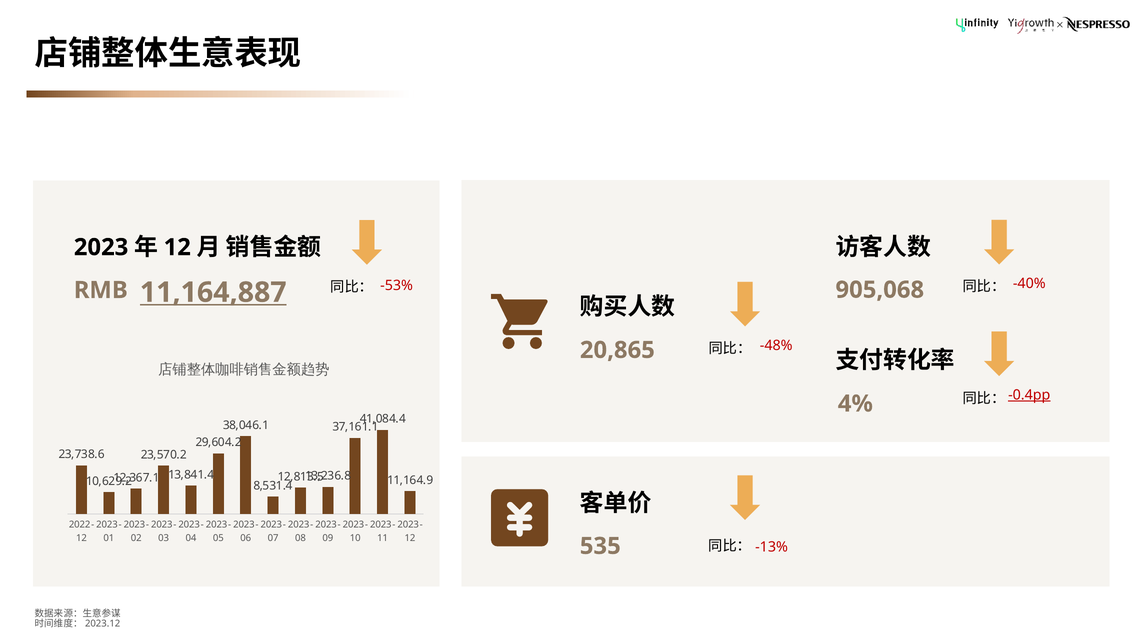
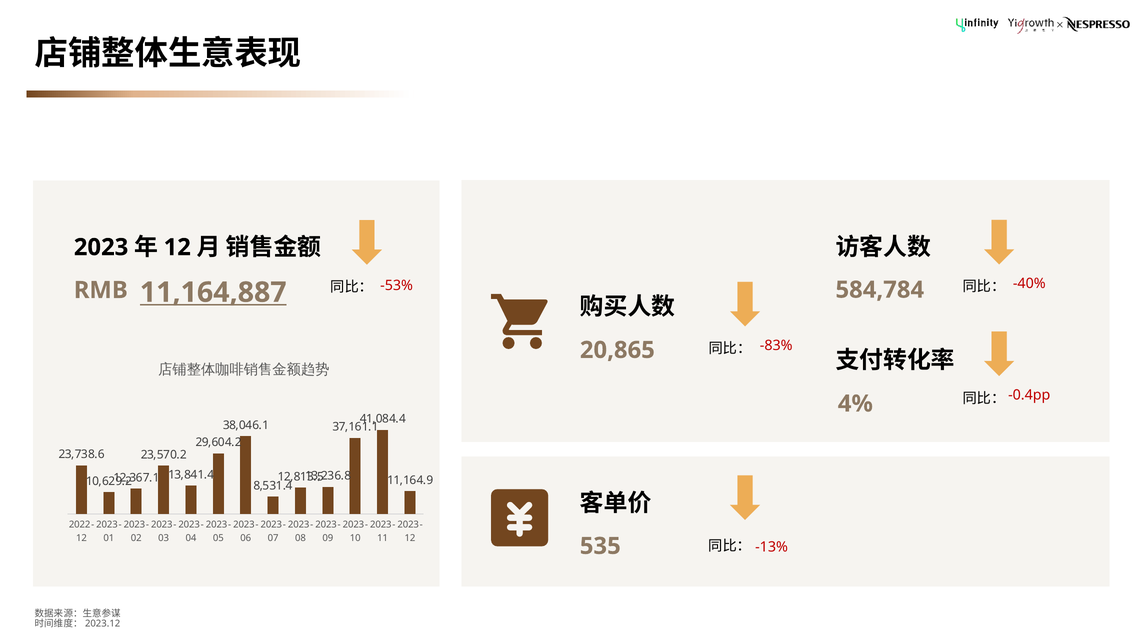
905,068: 905,068 -> 584,784 (880, 290)
-48%: -48% -> -83% (776, 346)
-0.4pp underline: present -> none (1029, 395)
